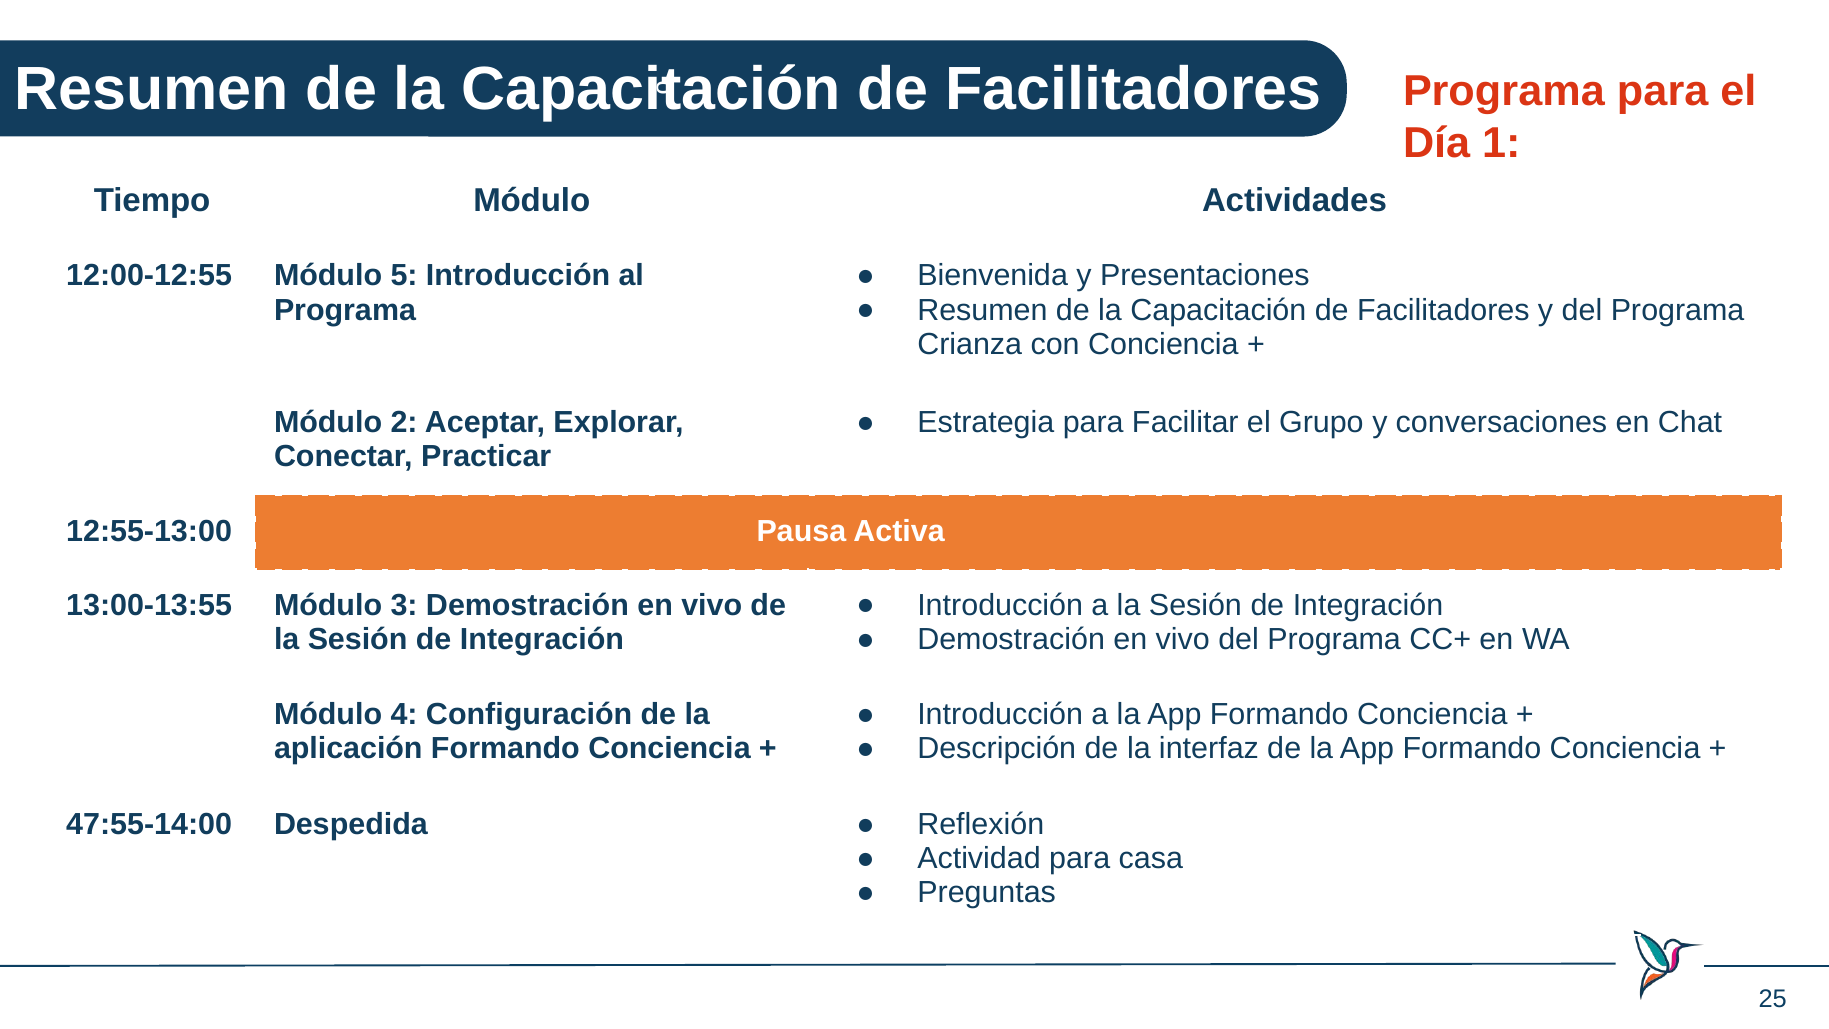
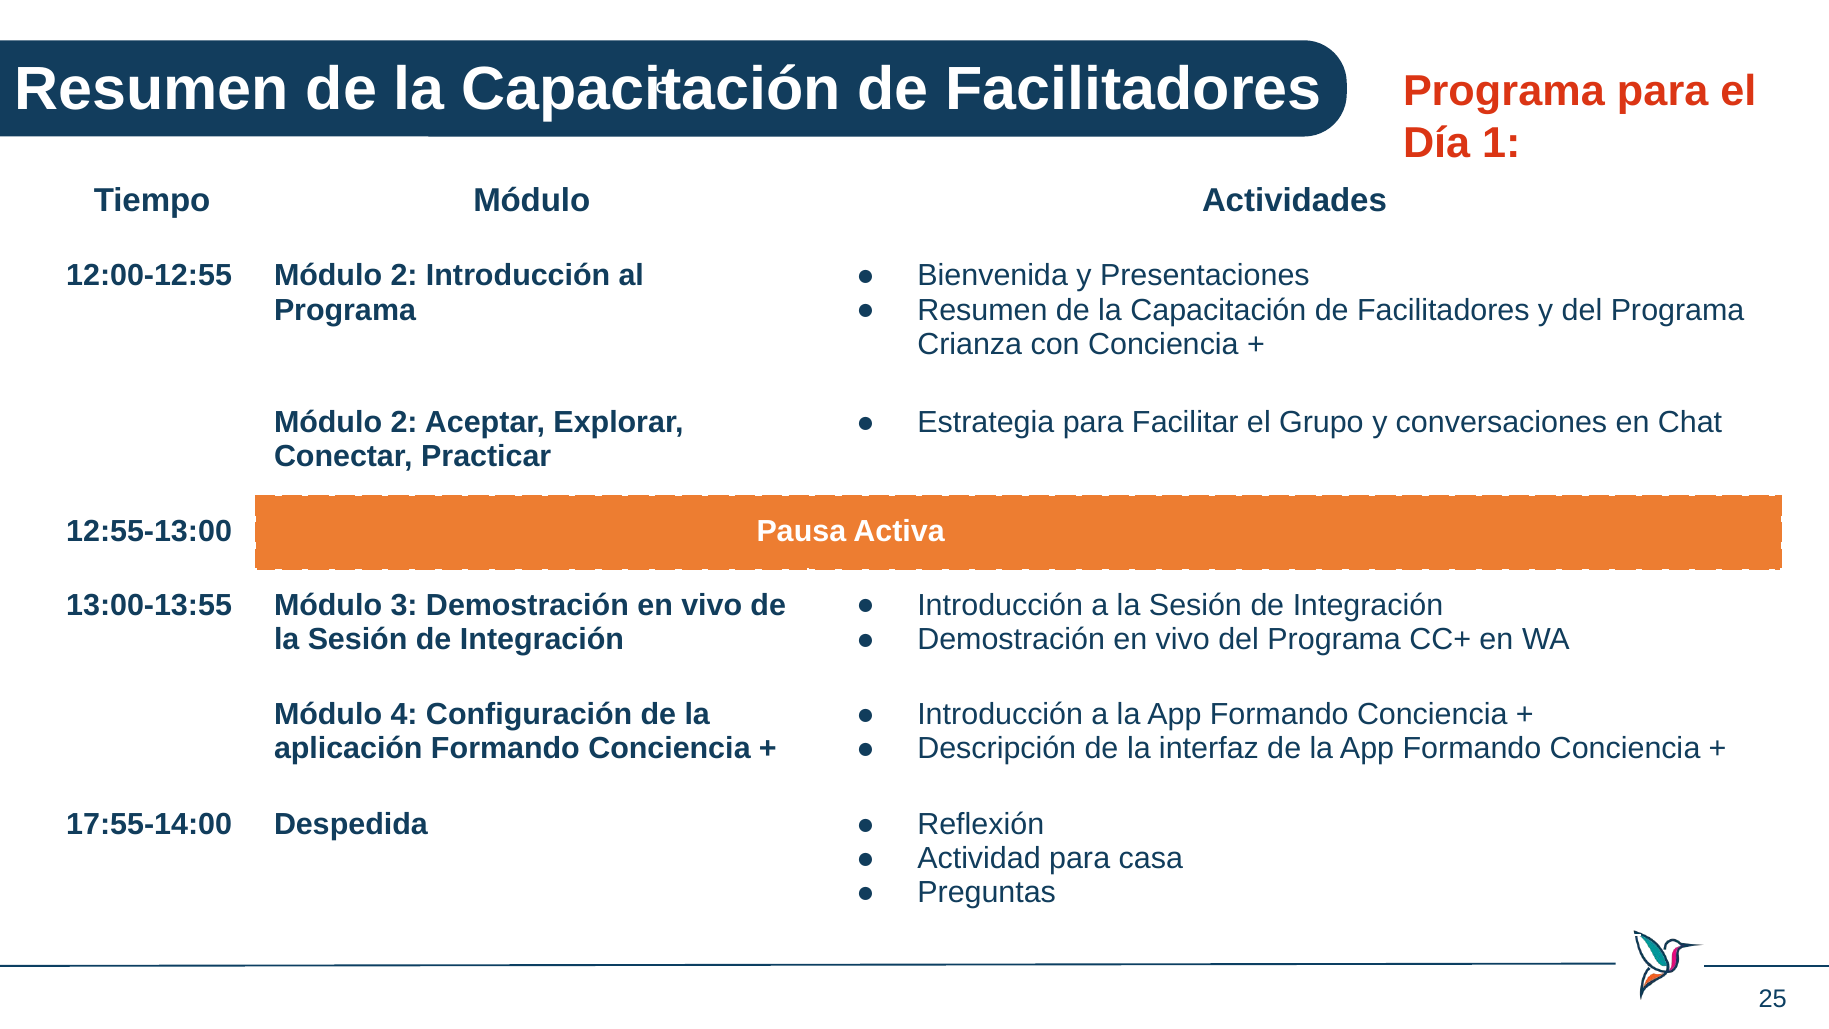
12:00-12:55 Módulo 5: 5 -> 2 (404, 276)
47:55-14:00: 47:55-14:00 -> 17:55-14:00 (149, 824)
